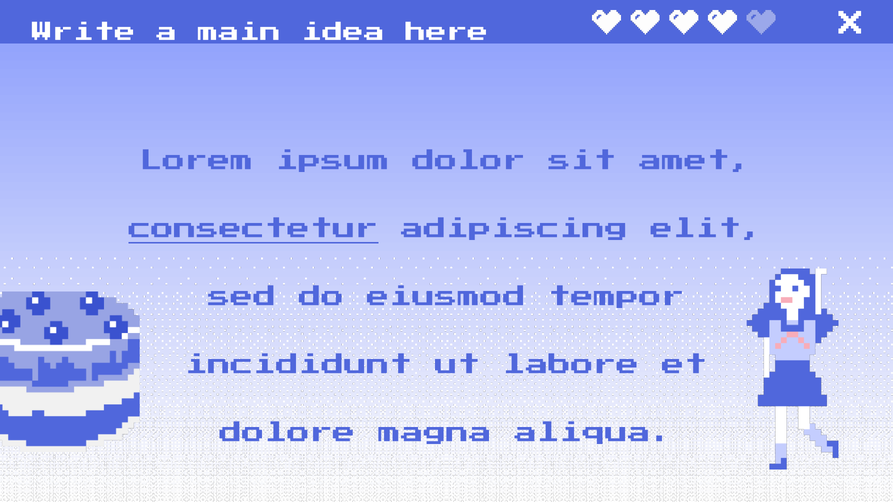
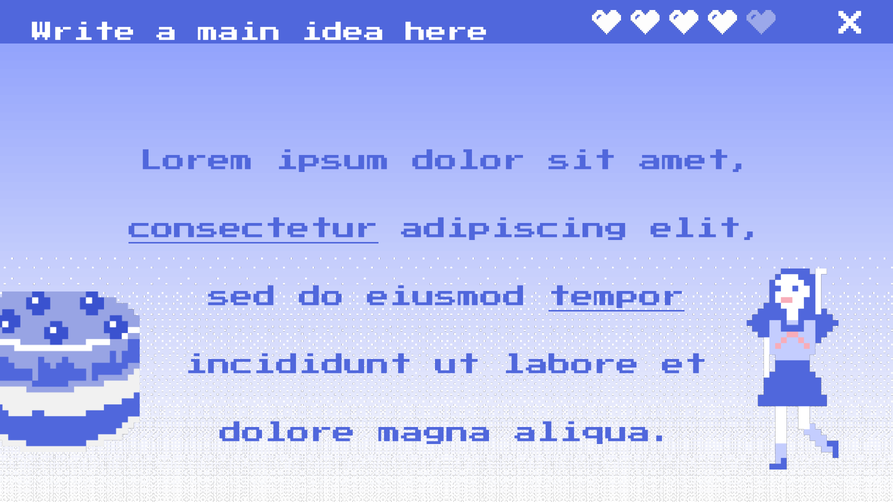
tempor underline: none -> present (617, 301)
